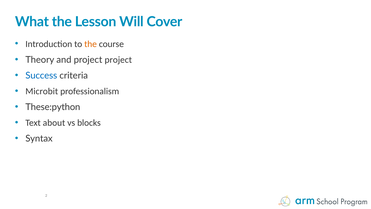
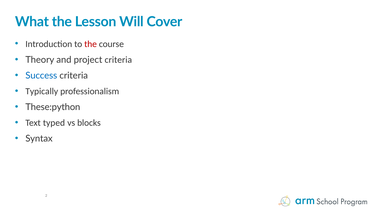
the colour: orange -> red (91, 44)
project project: project -> criteria (118, 60)
Microbit: Microbit -> Typically (42, 91)
about: about -> typed (54, 123)
